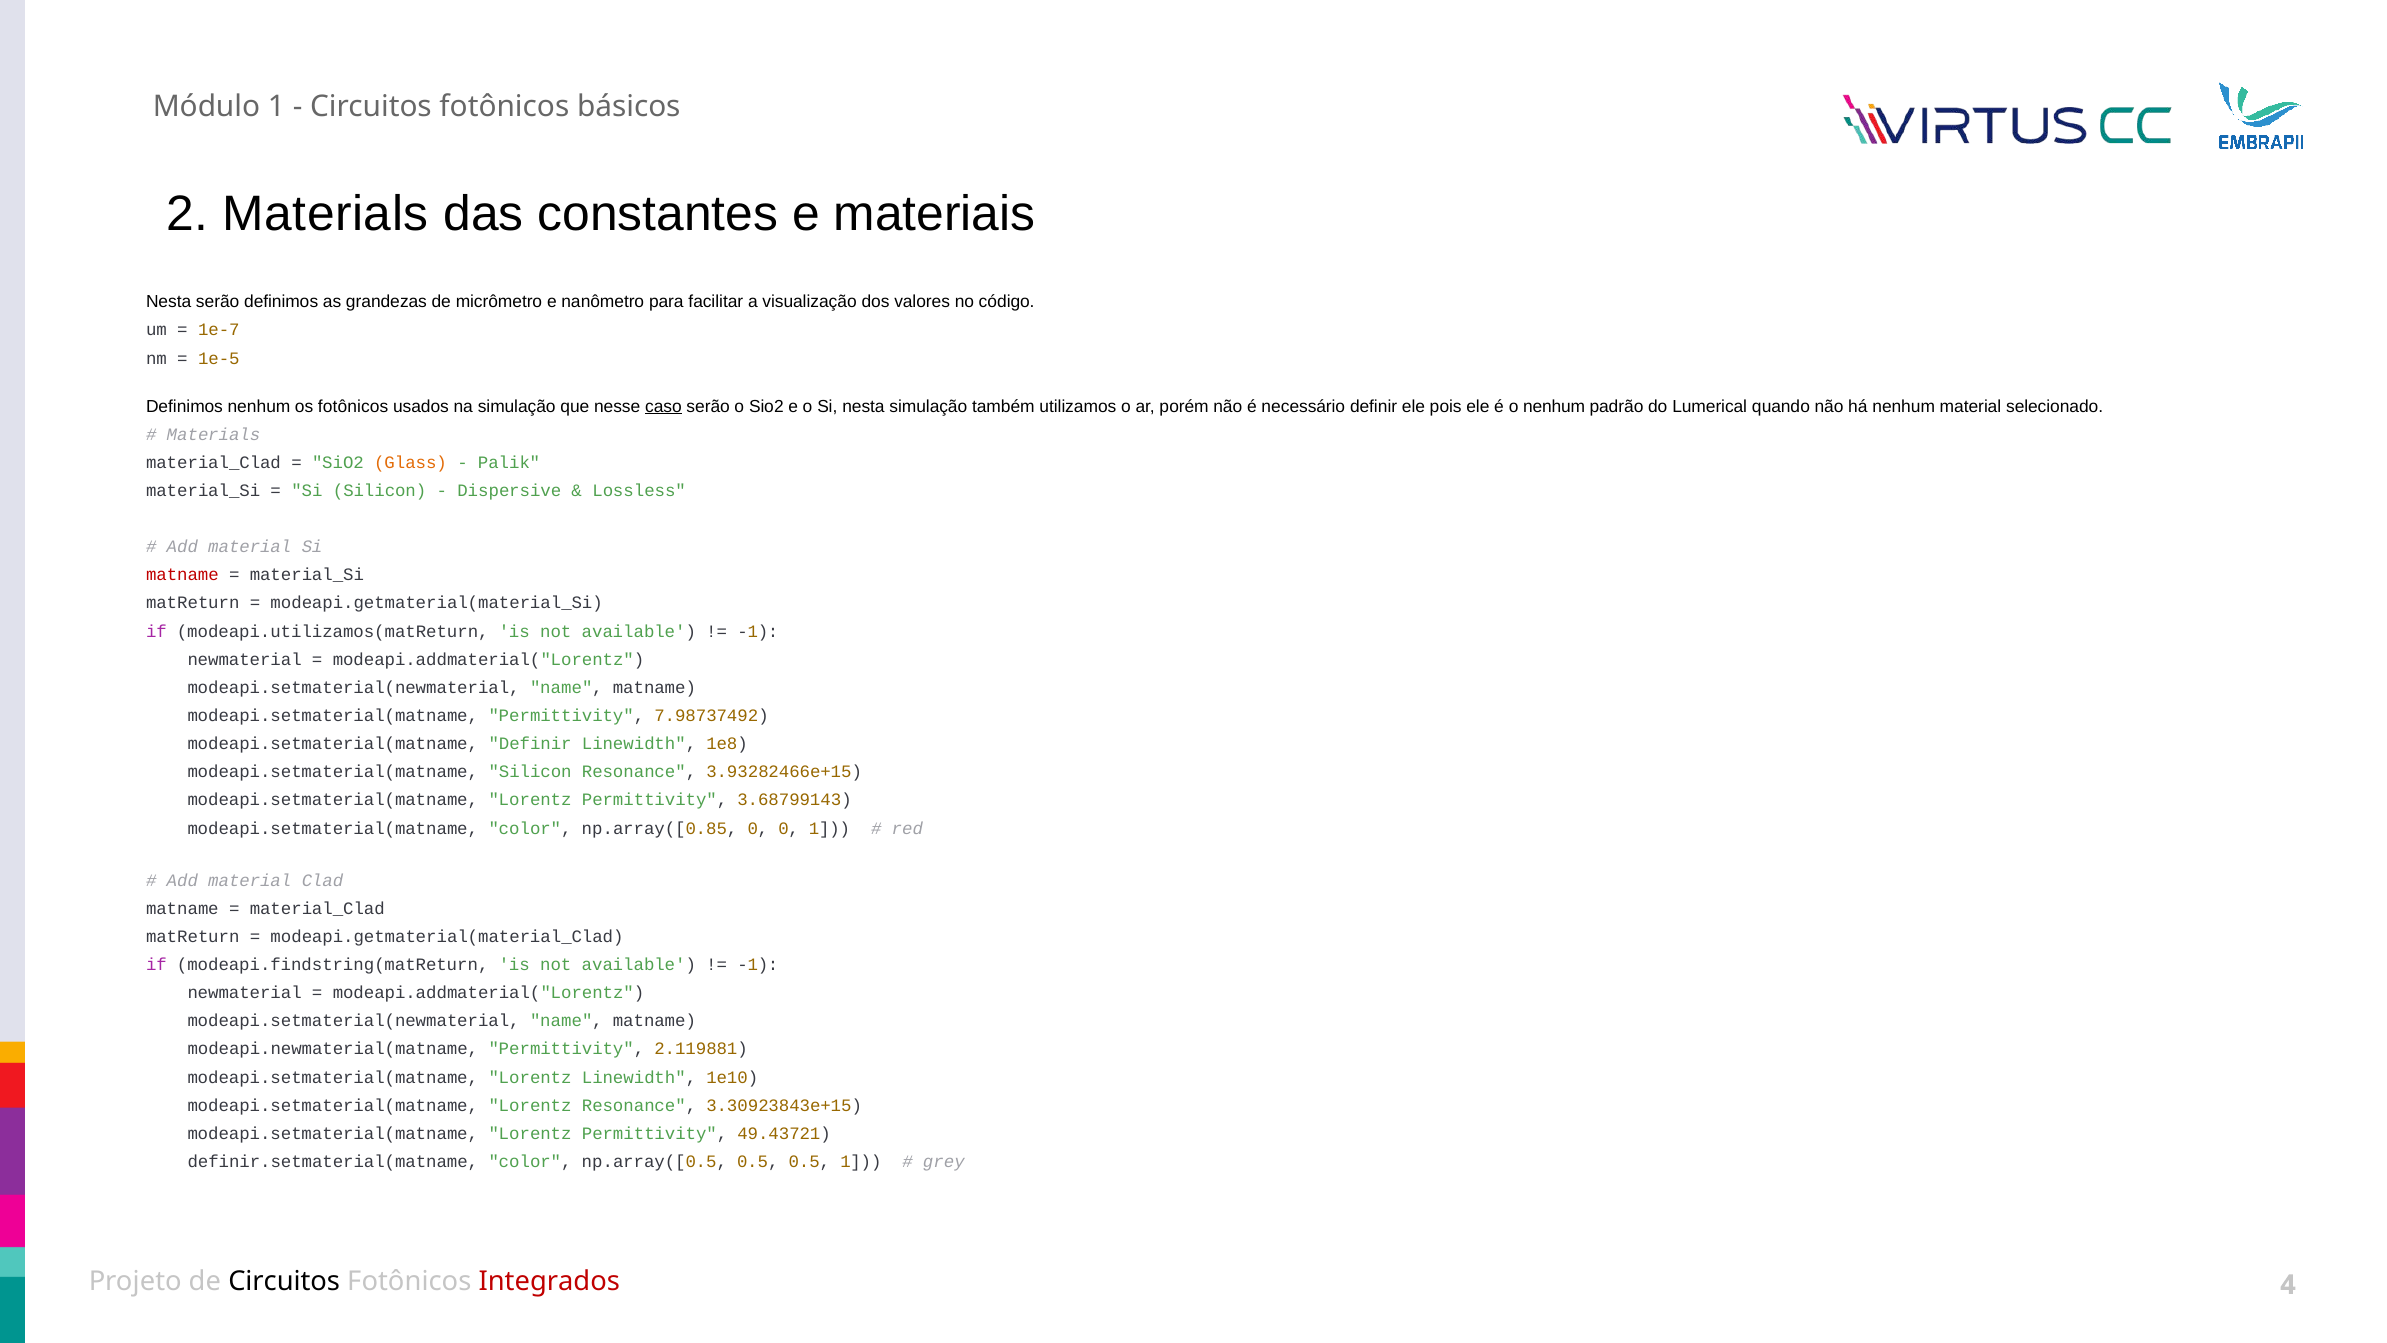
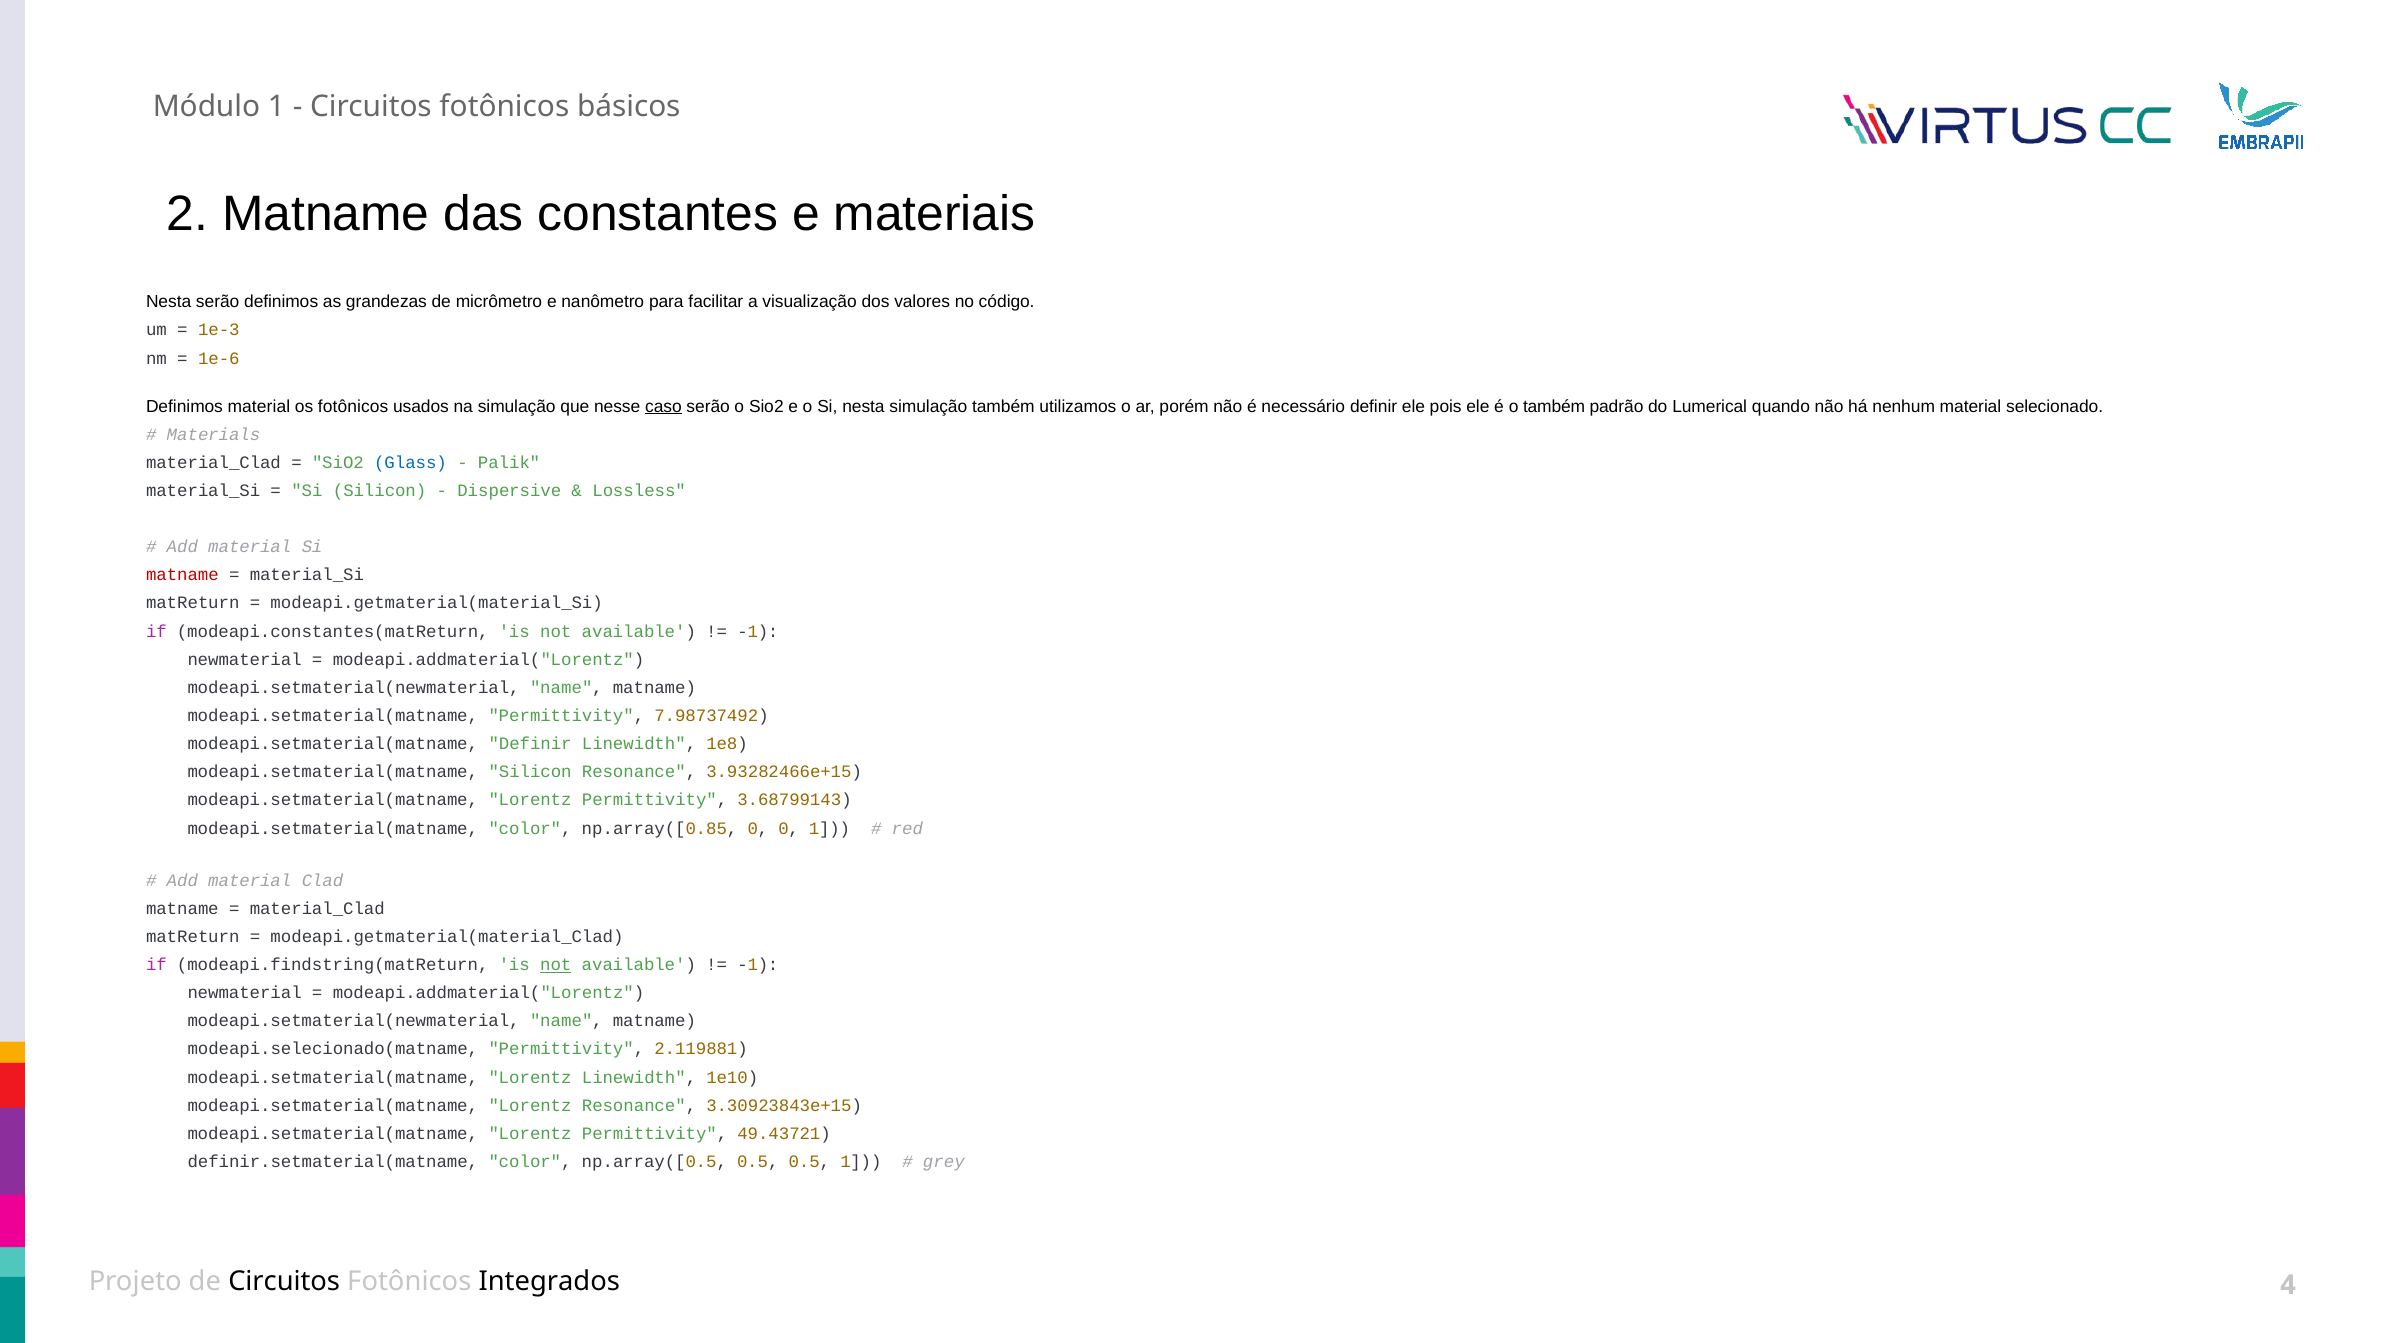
2 Materials: Materials -> Matname (326, 214)
1e-7: 1e-7 -> 1e-3 (219, 330)
1e-5: 1e-5 -> 1e-6 (219, 358)
Definimos nenhum: nenhum -> material (259, 406)
o nenhum: nenhum -> também (1554, 406)
Glass colour: orange -> blue (410, 462)
modeapi.utilizamos(matReturn: modeapi.utilizamos(matReturn -> modeapi.constantes(matReturn (333, 631)
not underline: none -> present (556, 965)
modeapi.newmaterial(matname: modeapi.newmaterial(matname -> modeapi.selecionado(matname (333, 1049)
Integrados colour: red -> black (549, 1281)
